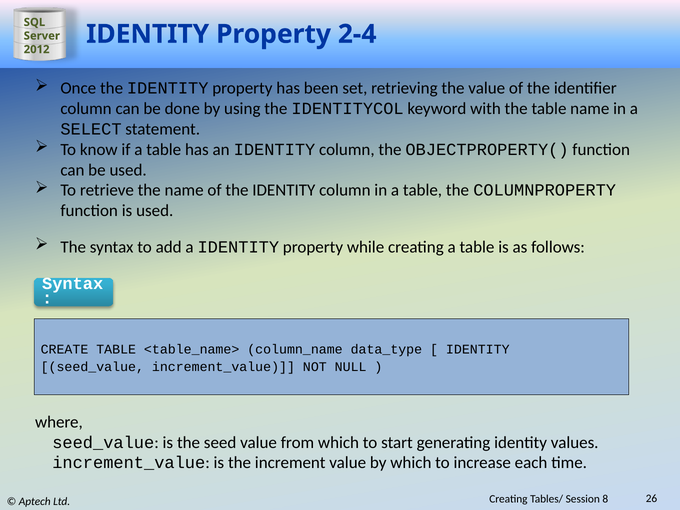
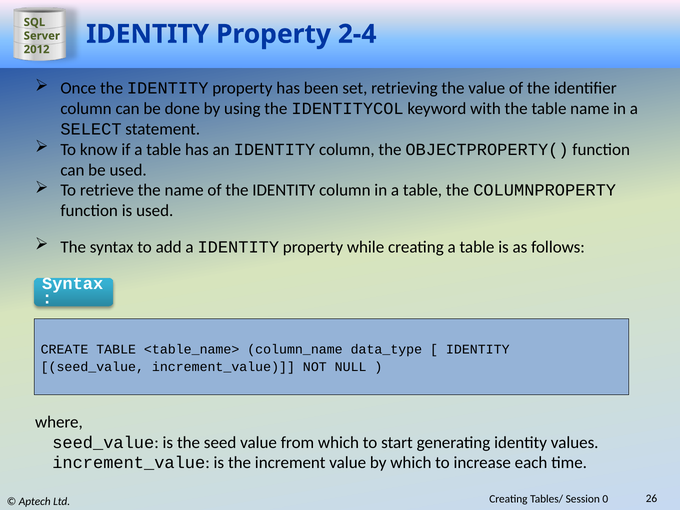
8: 8 -> 0 (605, 499)
